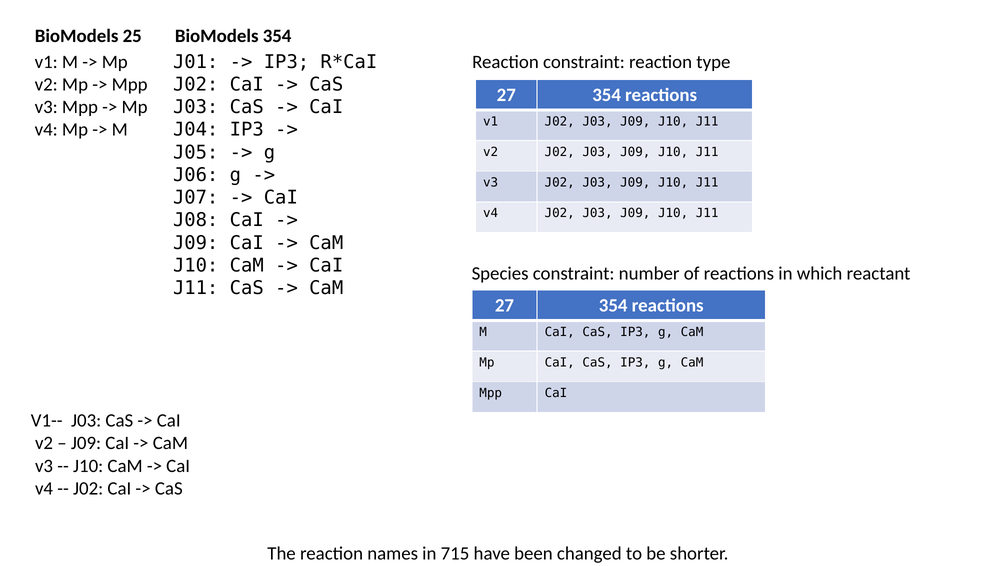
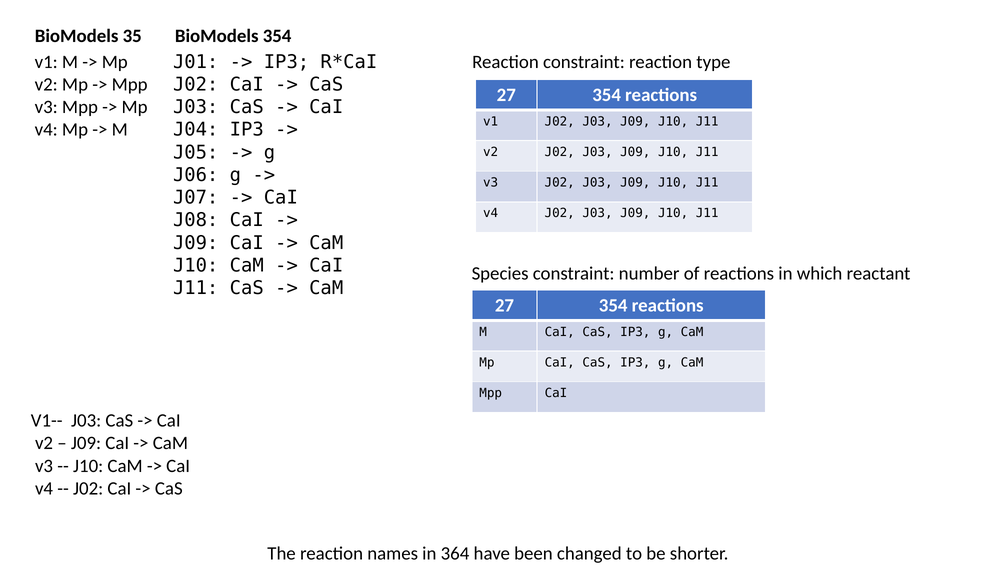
25: 25 -> 35 (132, 36)
715: 715 -> 364 (455, 553)
